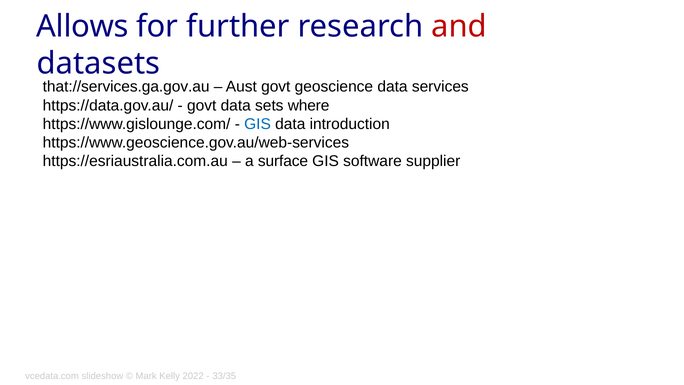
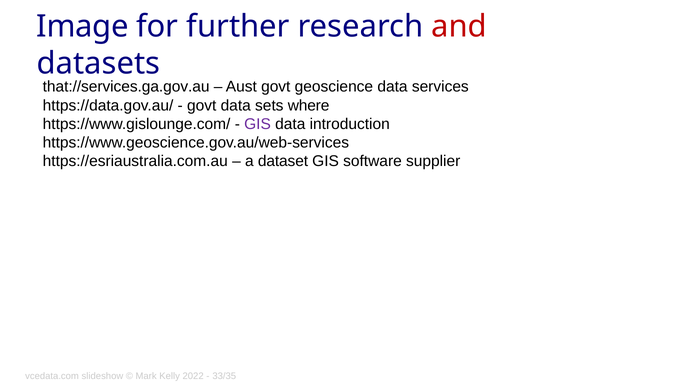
Allows: Allows -> Image (83, 26)
GIS colour: blue -> purple (258, 124)
surface: surface -> dataset (283, 161)
